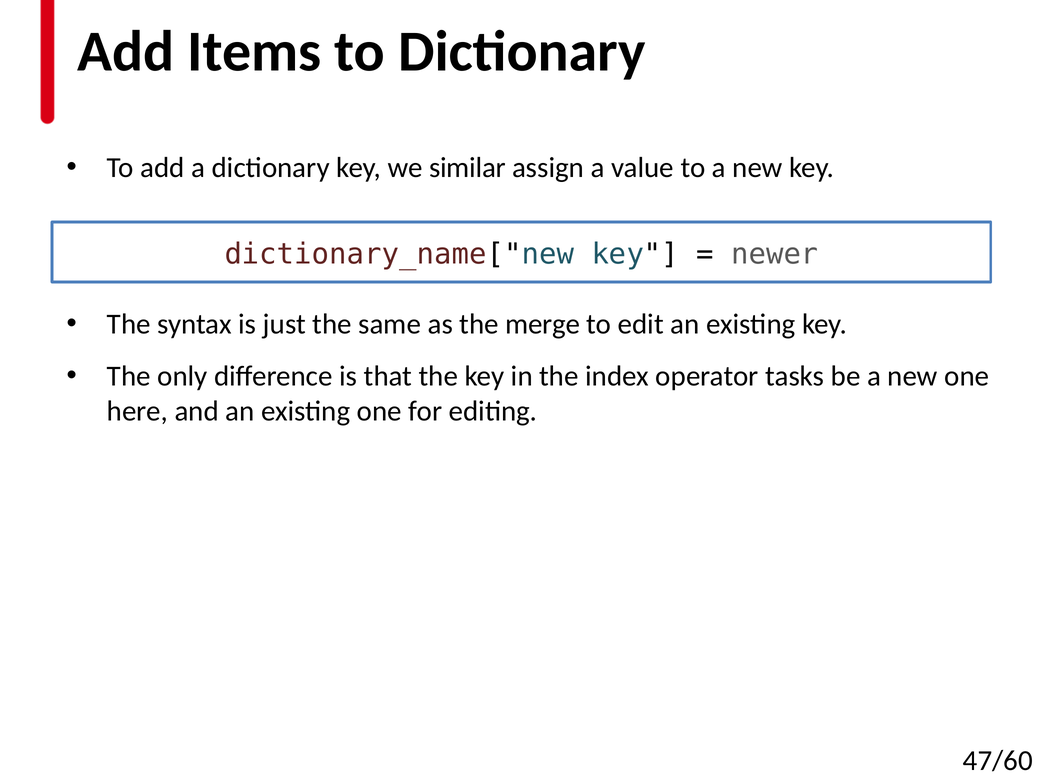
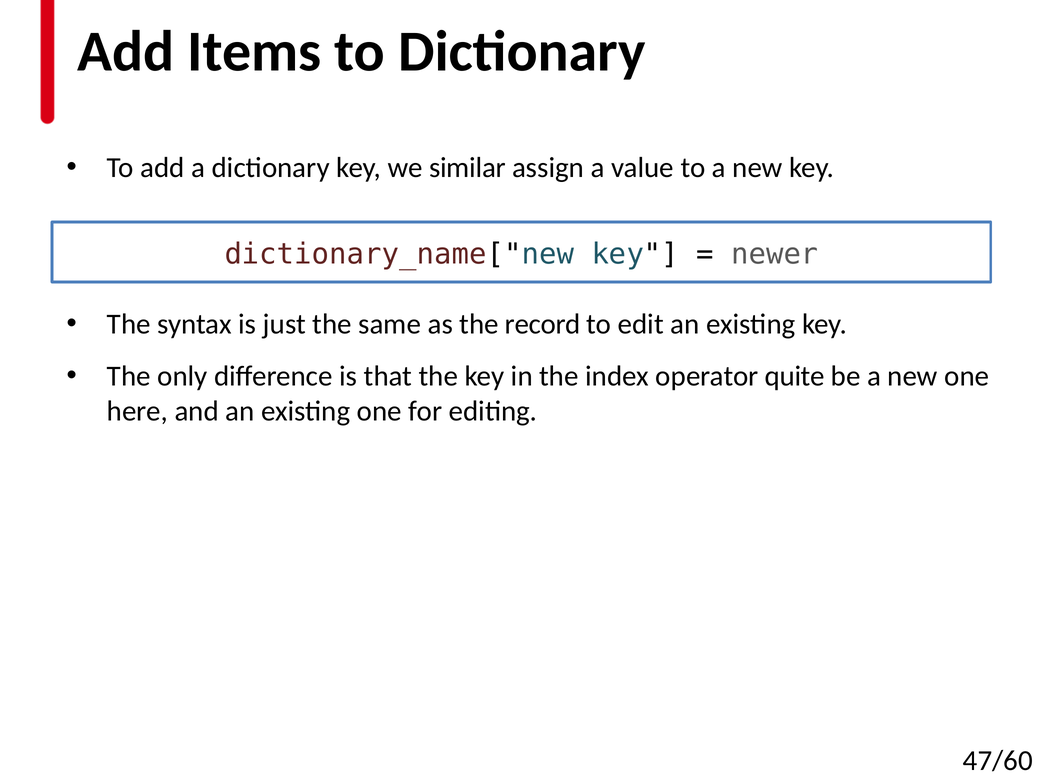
merge: merge -> record (543, 324)
tasks: tasks -> quite (795, 377)
